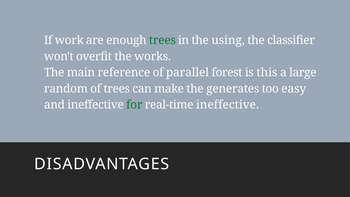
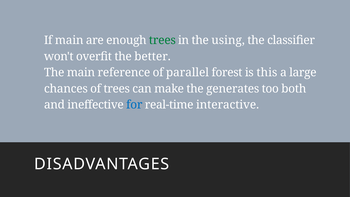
If work: work -> main (69, 40)
works: works -> better (152, 56)
random: random -> chances (66, 89)
easy: easy -> both (294, 89)
for colour: green -> blue (134, 105)
real-time ineffective: ineffective -> interactive (228, 105)
